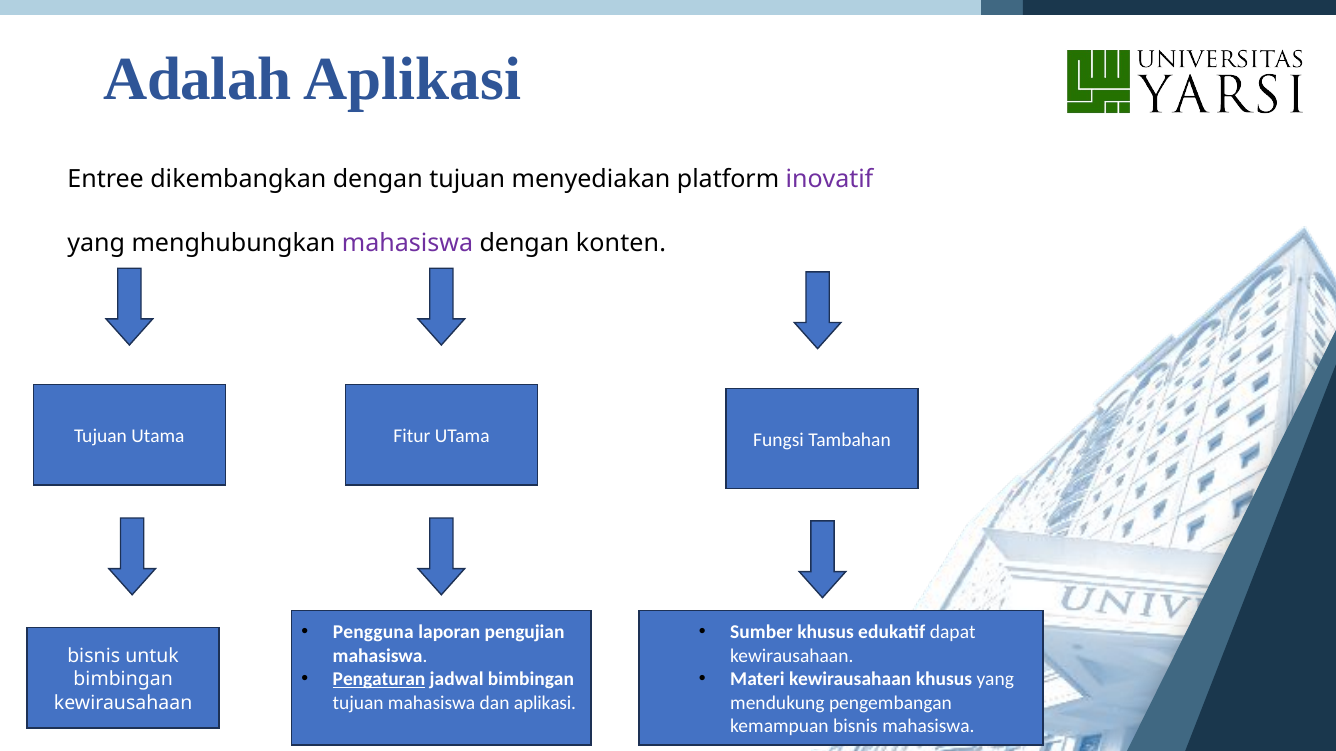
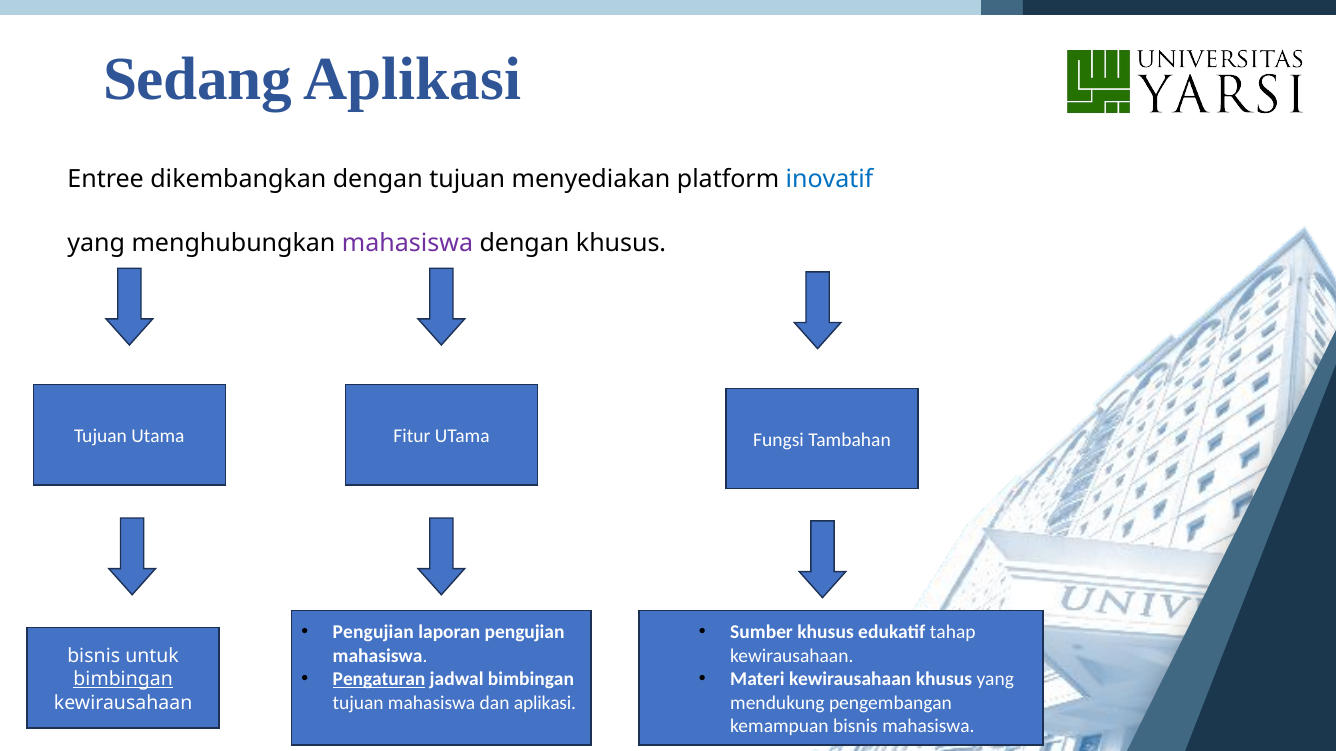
Adalah: Adalah -> Sedang (198, 80)
inovatif colour: purple -> blue (829, 179)
dengan konten: konten -> khusus (621, 244)
Pengguna: Pengguna -> Pengujian (373, 633)
dapat: dapat -> tahap (953, 633)
bimbingan underline: none -> present (123, 680)
